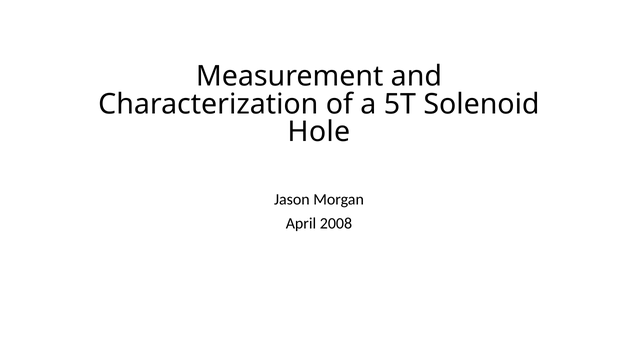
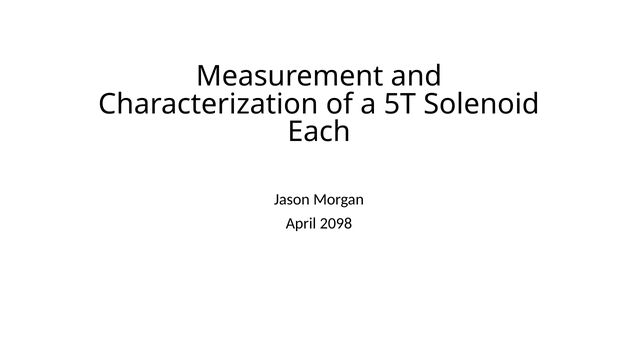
Hole: Hole -> Each (319, 132)
2008: 2008 -> 2098 (336, 223)
